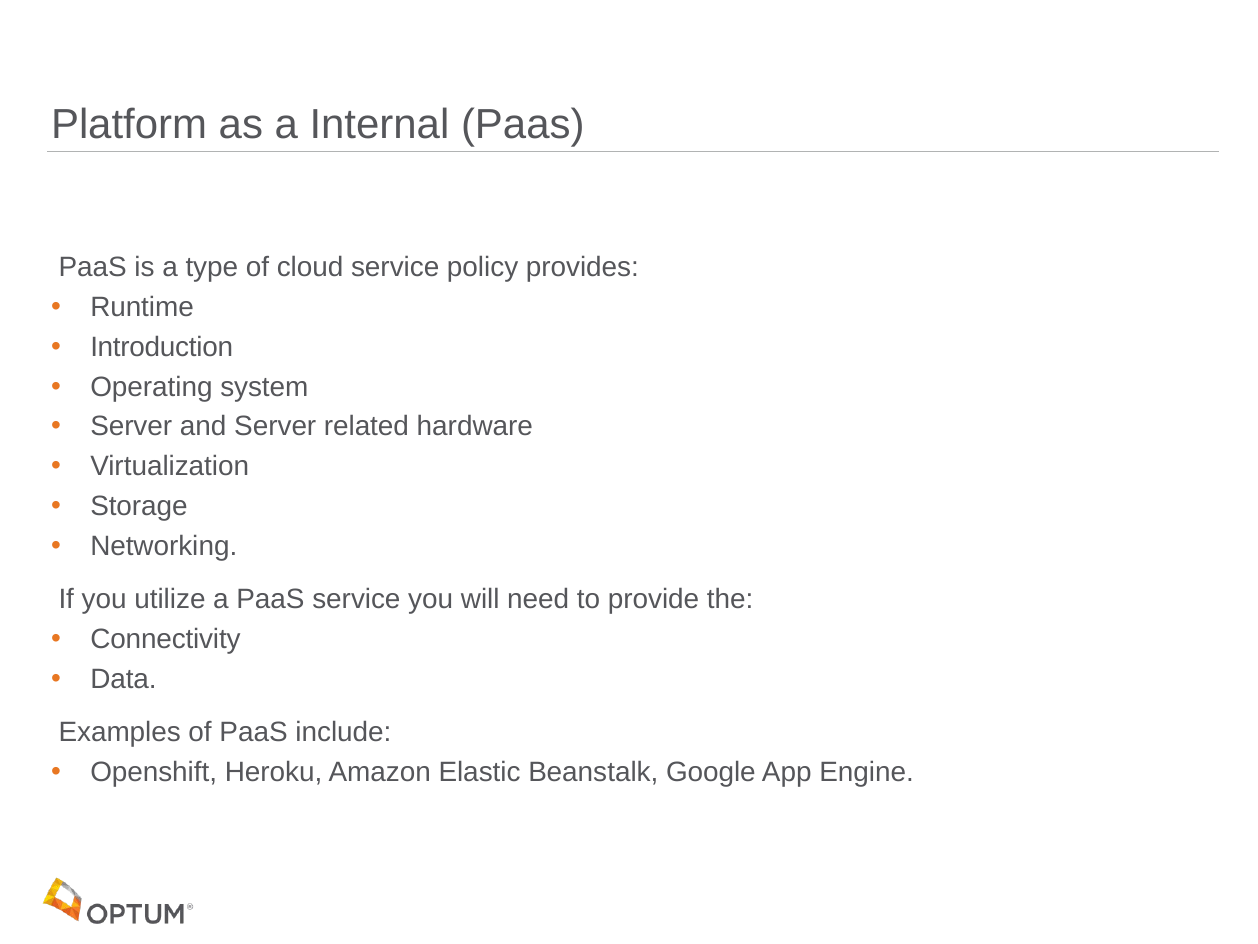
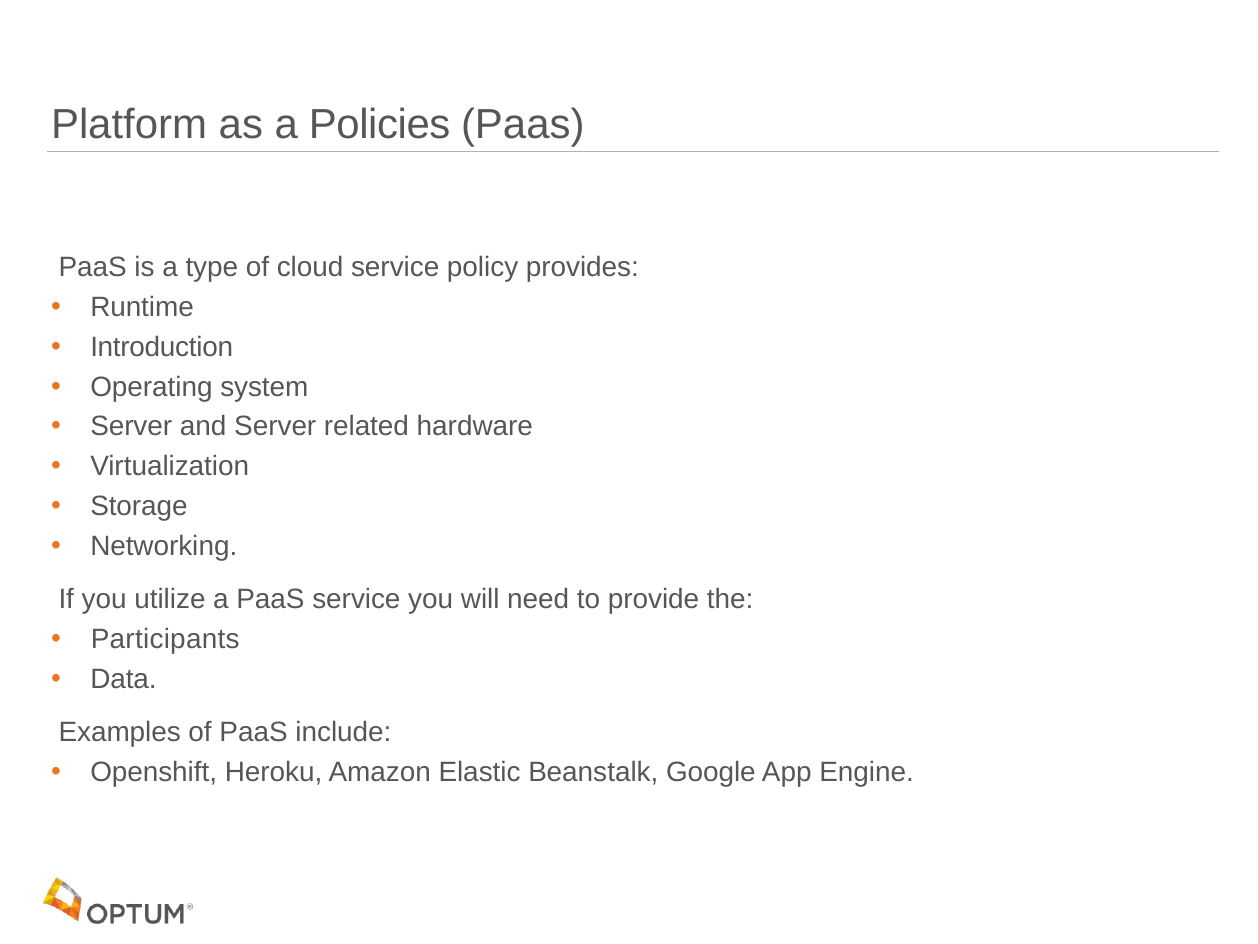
Internal: Internal -> Policies (380, 125)
Connectivity: Connectivity -> Participants (165, 639)
